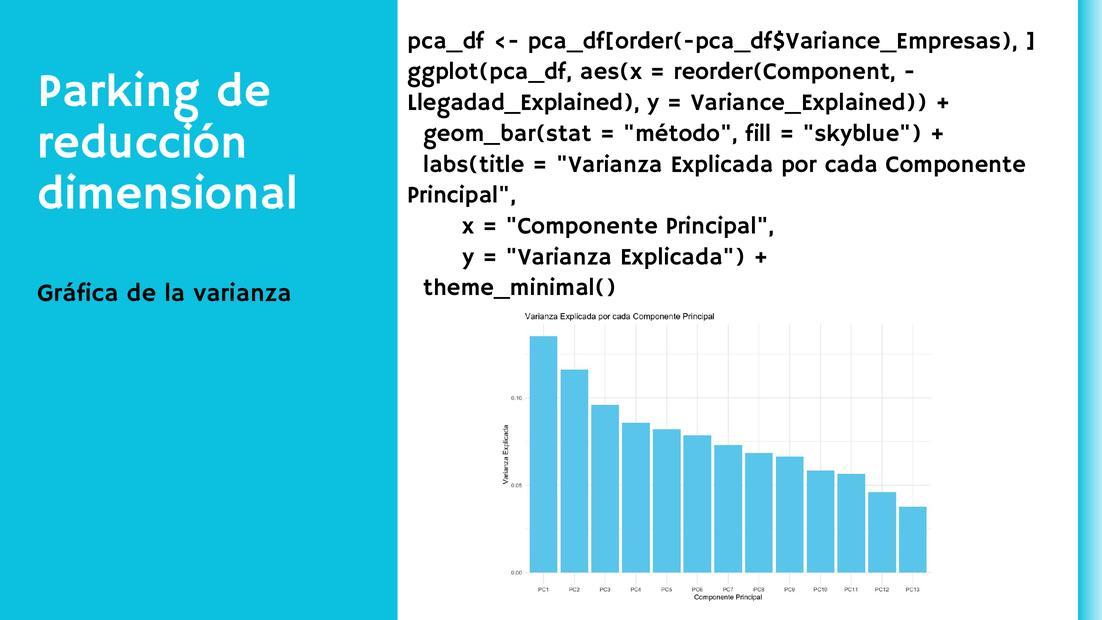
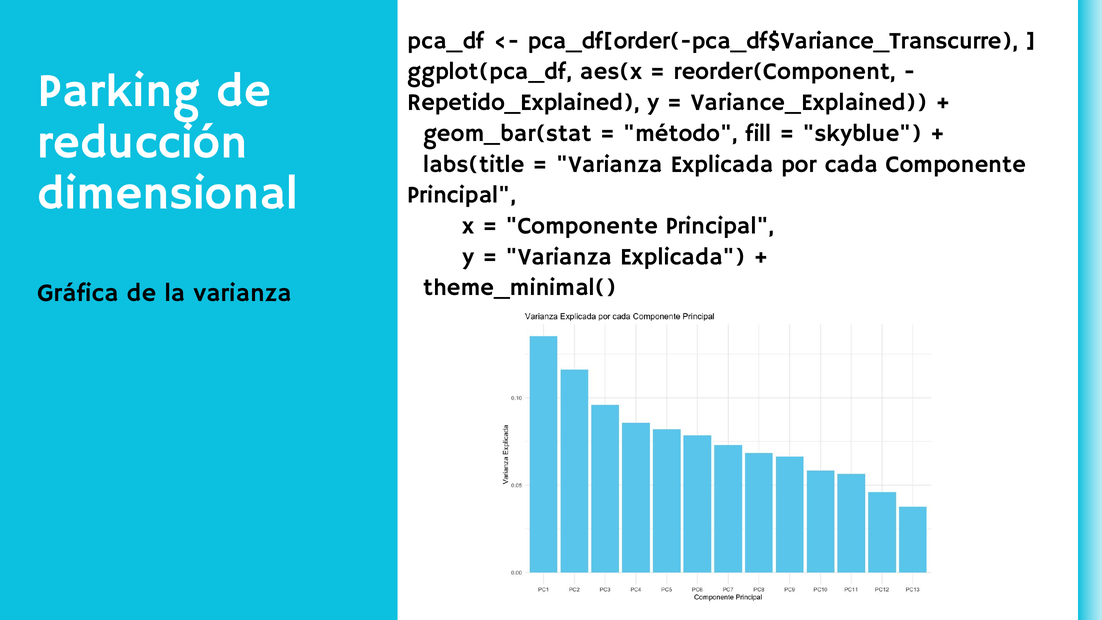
pca_df[order(-pca_df$Variance_Empresas: pca_df[order(-pca_df$Variance_Empresas -> pca_df[order(-pca_df$Variance_Transcurre (773, 41)
Llegadad_Explained: Llegadad_Explained -> Repetido_Explained (524, 102)
